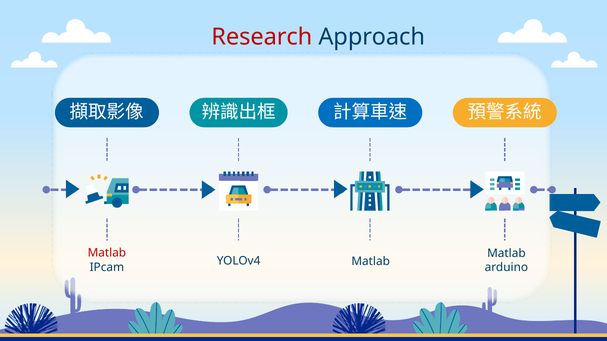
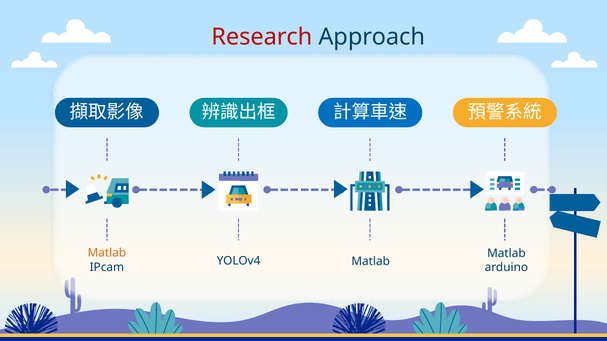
Matlab colour: red -> orange (107, 253)
